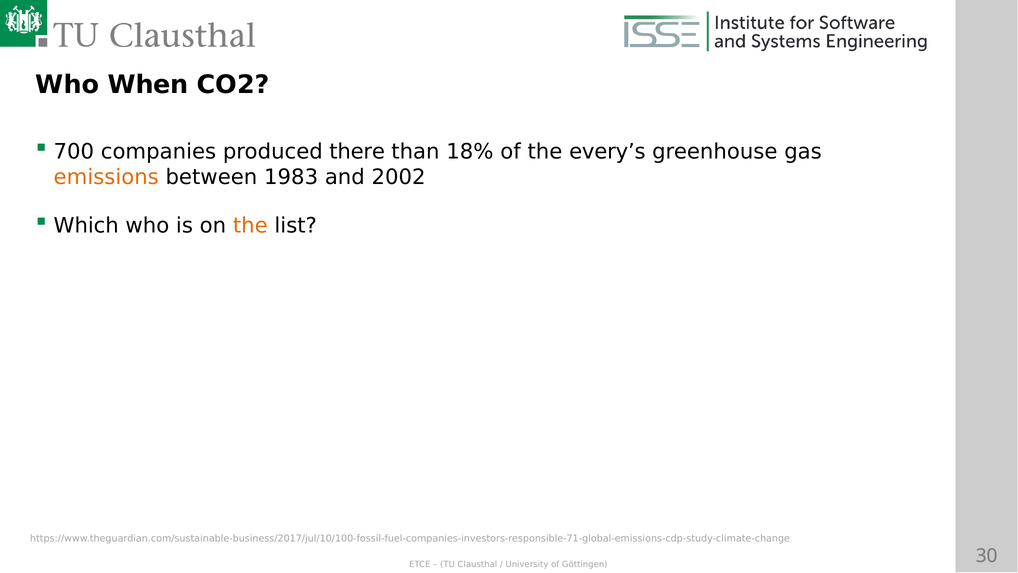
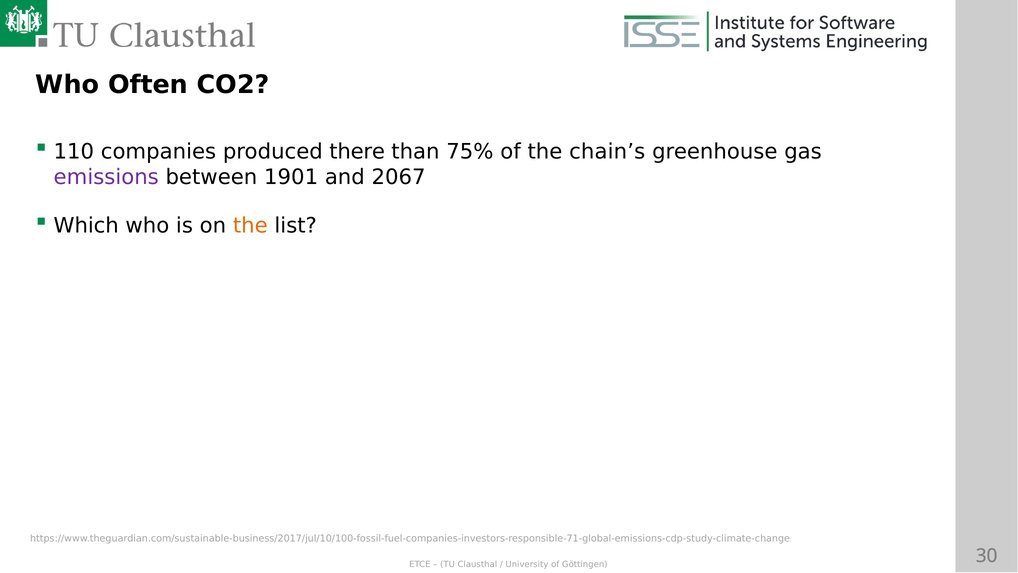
When: When -> Often (148, 85)
700: 700 -> 110 (74, 152)
18%: 18% -> 75% (470, 152)
every’s: every’s -> chain’s (607, 152)
emissions colour: orange -> purple (106, 177)
1983: 1983 -> 1901 (291, 177)
2002: 2002 -> 2067 (399, 177)
